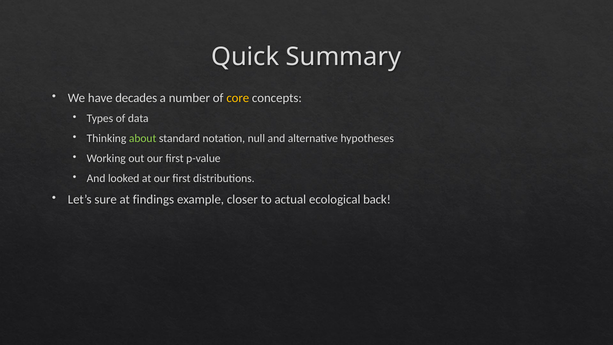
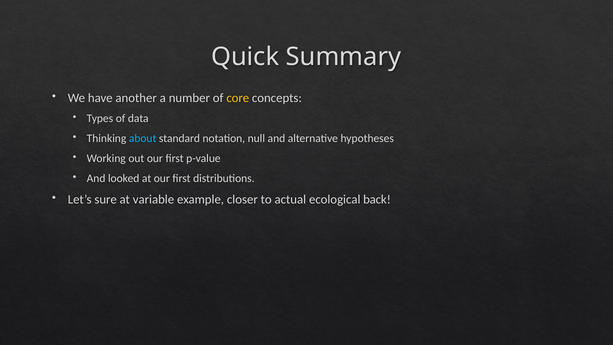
decades: decades -> another (136, 98)
about colour: light green -> light blue (143, 138)
findings: findings -> variable (153, 199)
